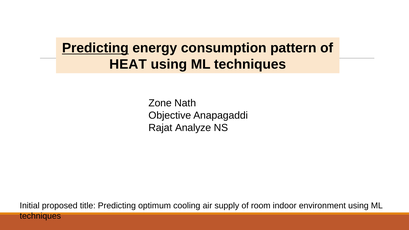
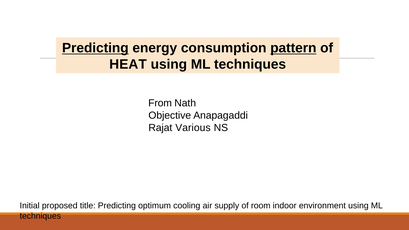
pattern underline: none -> present (293, 48)
Zone: Zone -> From (160, 103)
Analyze: Analyze -> Various (193, 128)
